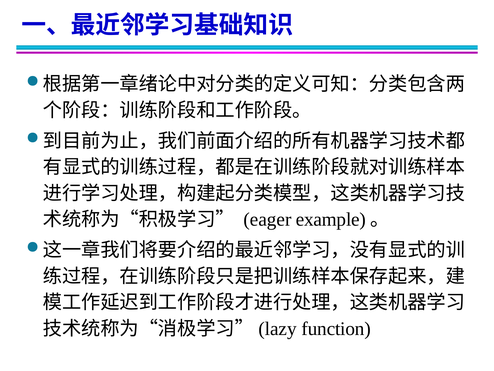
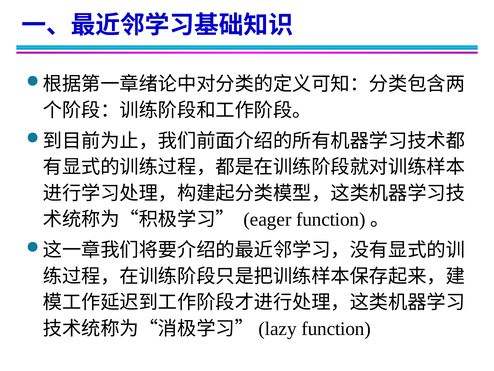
eager example: example -> function (331, 219)
